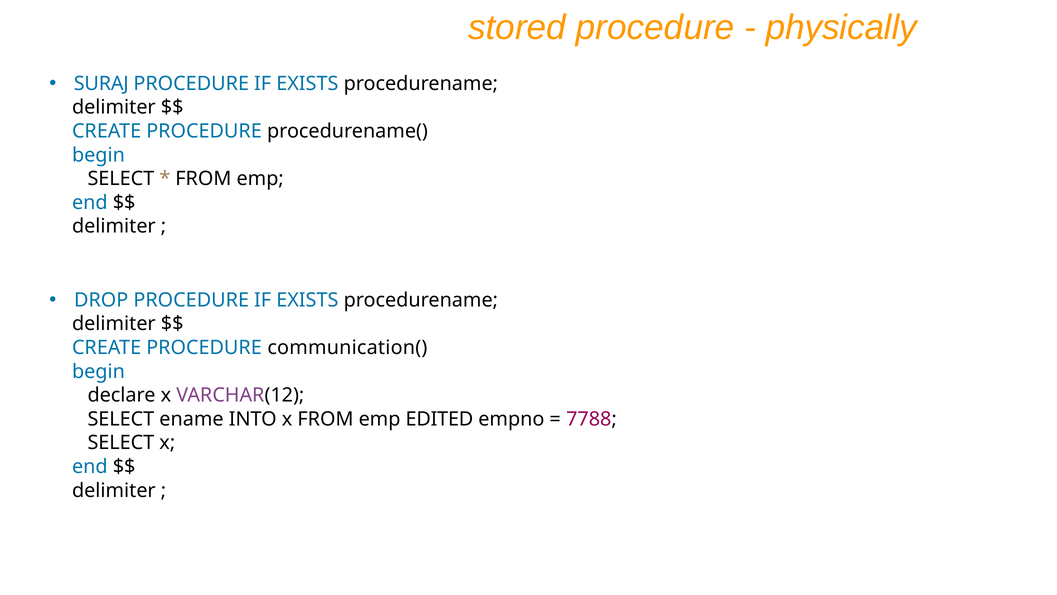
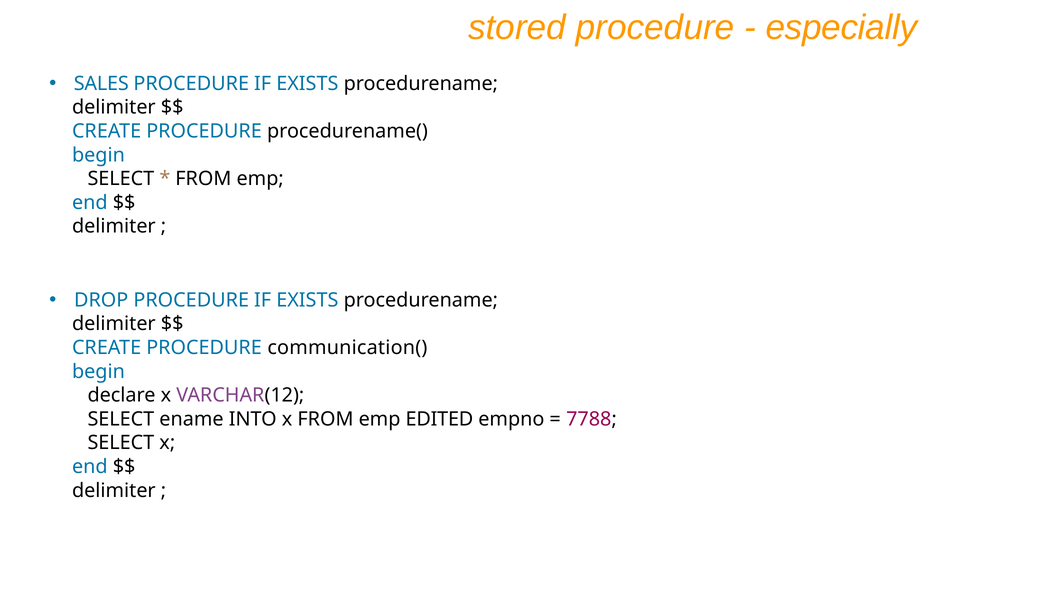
physically: physically -> especially (841, 28)
SURAJ: SURAJ -> SALES (101, 84)
